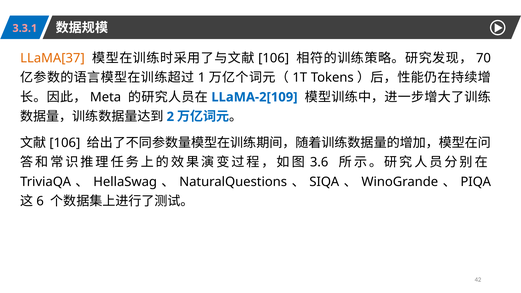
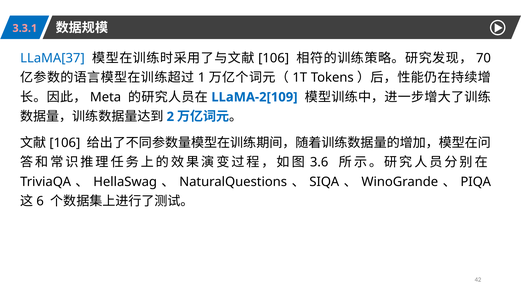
LLaMA[37 colour: orange -> blue (52, 58)
